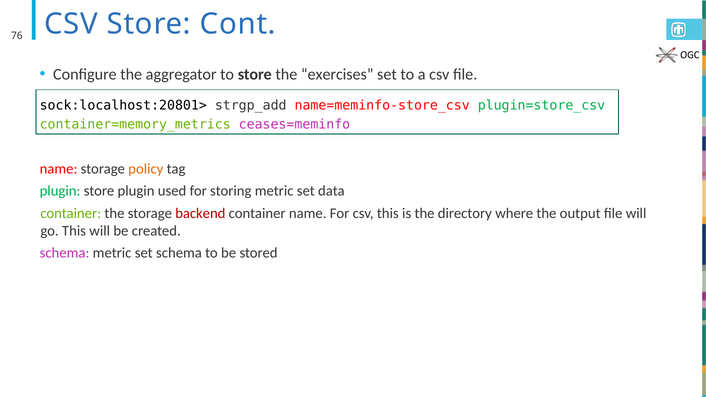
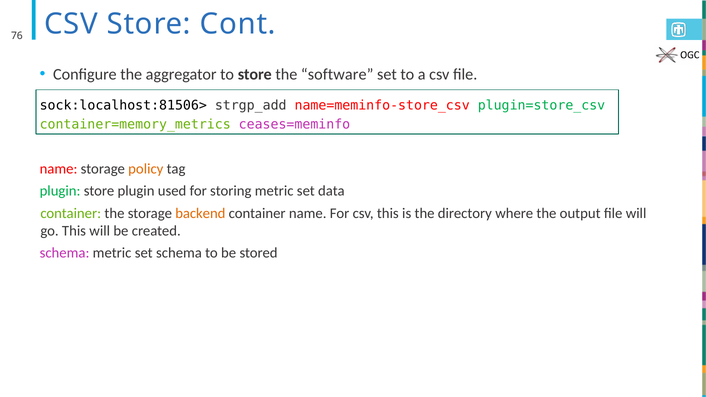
exercises: exercises -> software (337, 74)
sock:localhost:20801>: sock:localhost:20801> -> sock:localhost:81506> (123, 105)
backend colour: red -> orange (200, 213)
